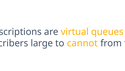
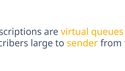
cannot: cannot -> sender (82, 43)
